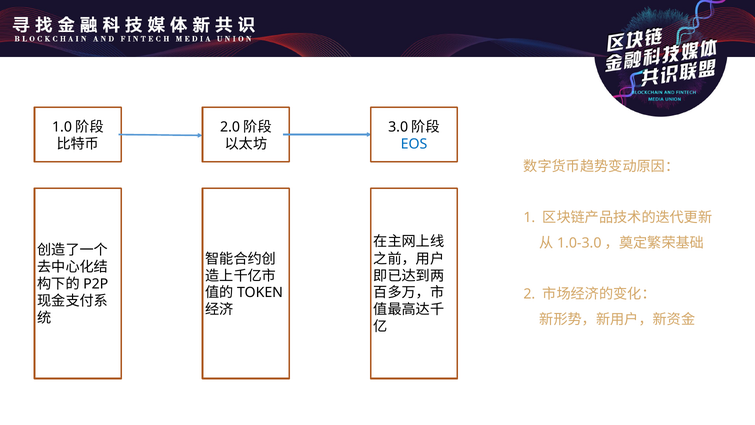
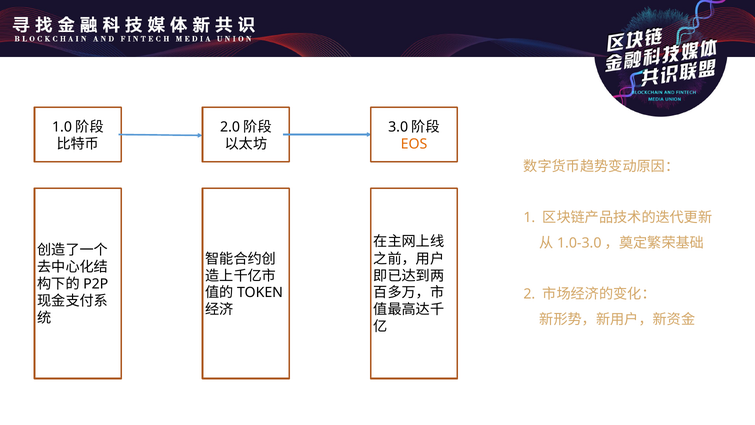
EOS colour: blue -> orange (414, 144)
